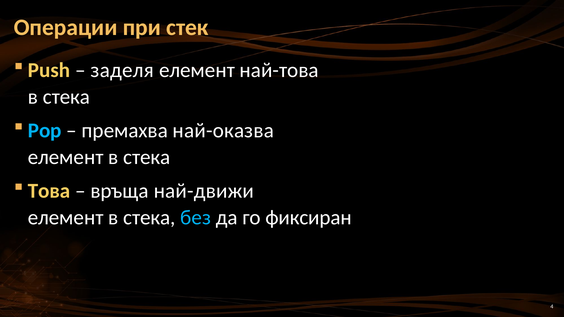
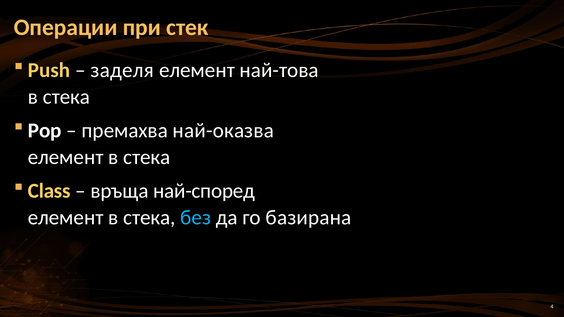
Pop colour: light blue -> white (45, 131)
Това: Това -> Class (49, 191)
най-движи: най-движи -> най-според (204, 191)
фиксиран: фиксиран -> базирана (309, 218)
